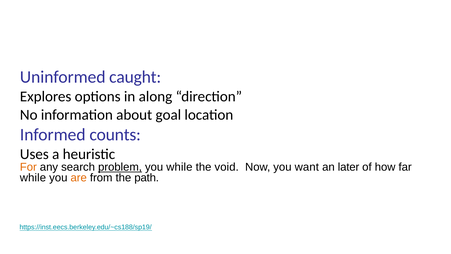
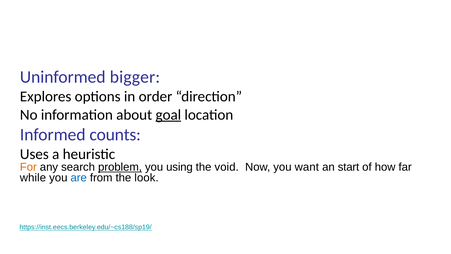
caught: caught -> bigger (135, 77)
along: along -> order (156, 96)
goal underline: none -> present (168, 115)
you while: while -> using (179, 167)
later: later -> start (349, 167)
are colour: orange -> blue (79, 178)
path: path -> look (147, 178)
